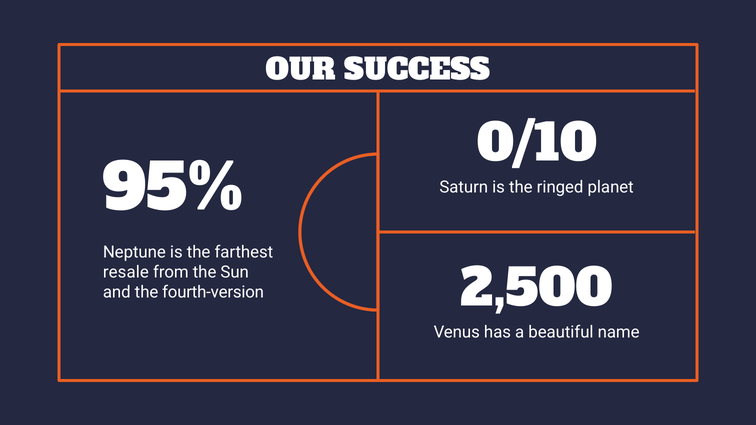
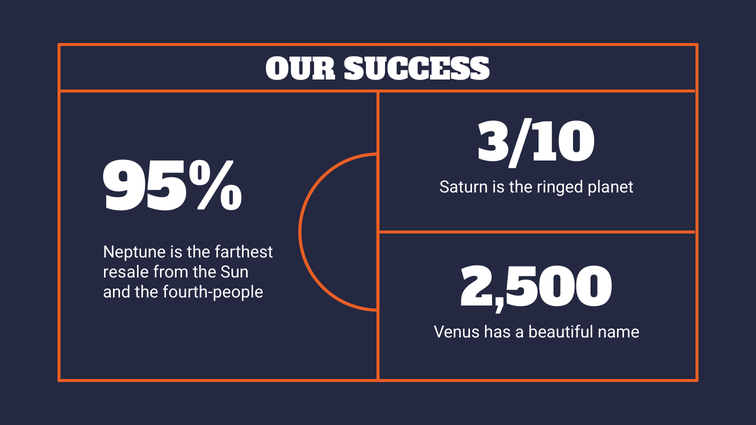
0/10: 0/10 -> 3/10 (536, 144)
fourth-version: fourth-version -> fourth-people (213, 292)
